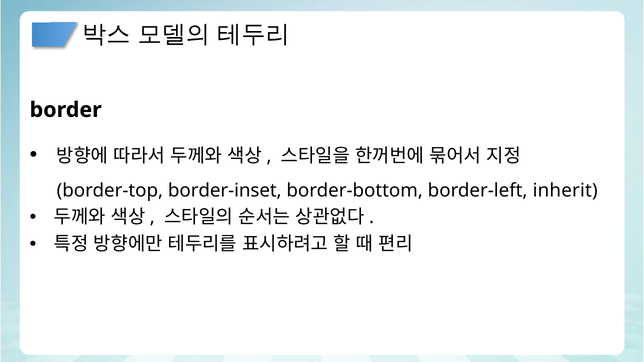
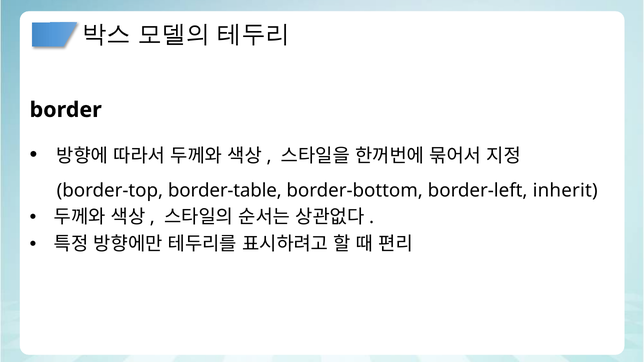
border-inset: border-inset -> border-table (225, 191)
